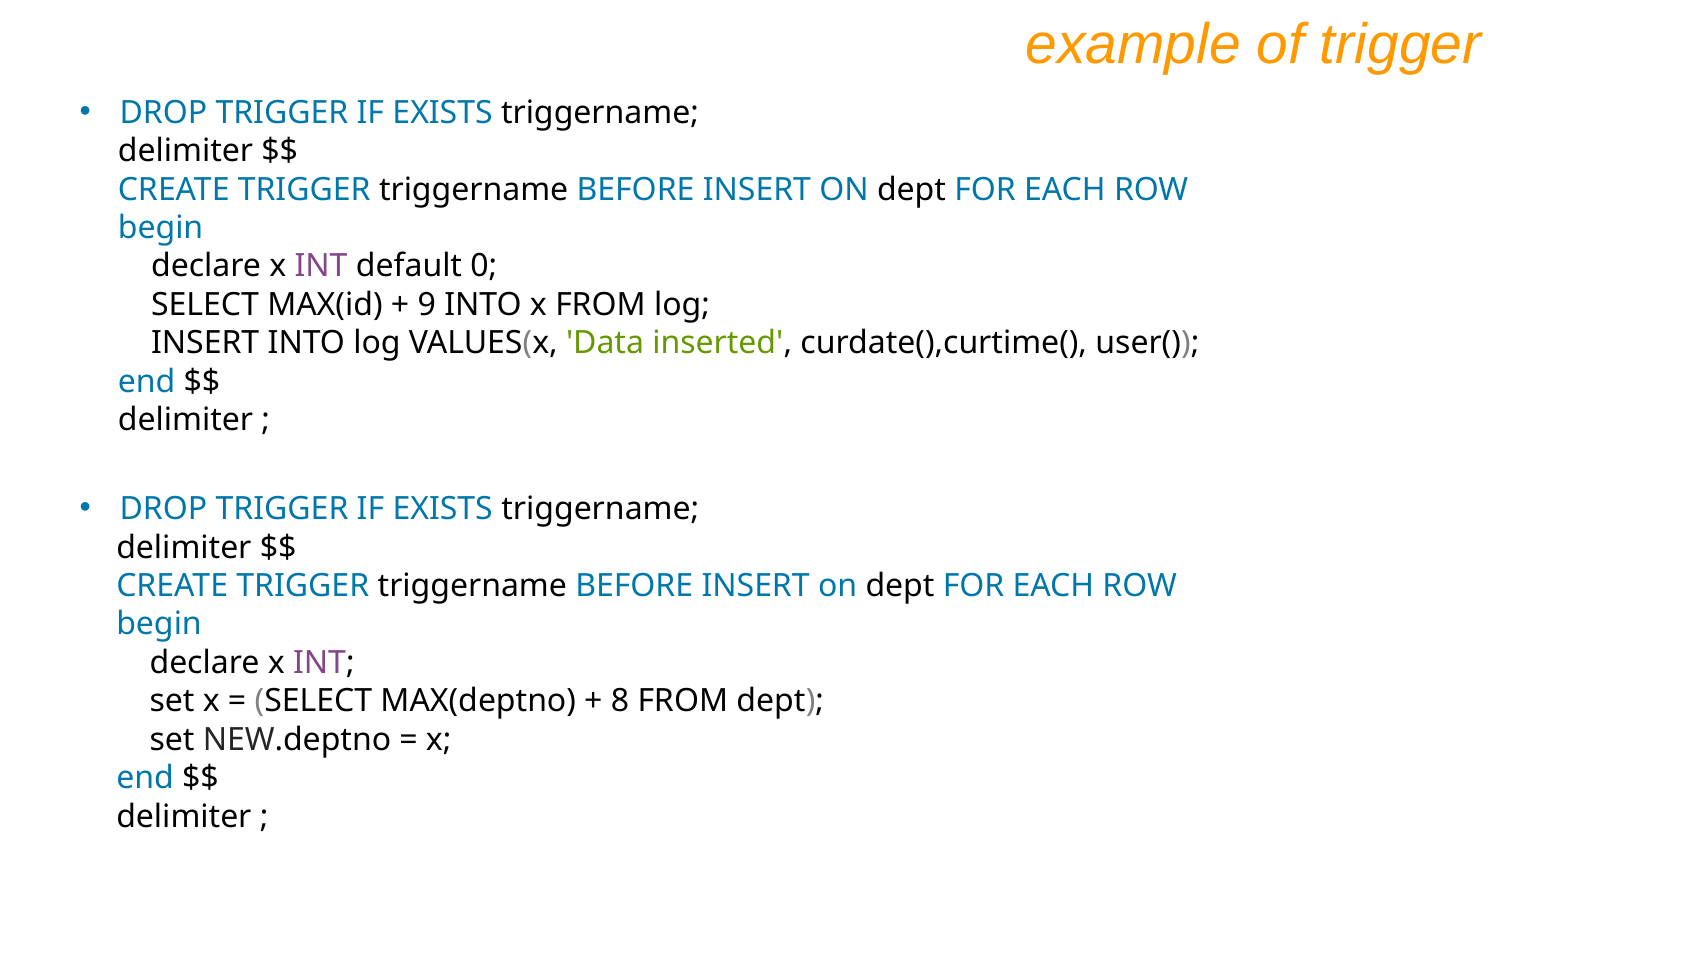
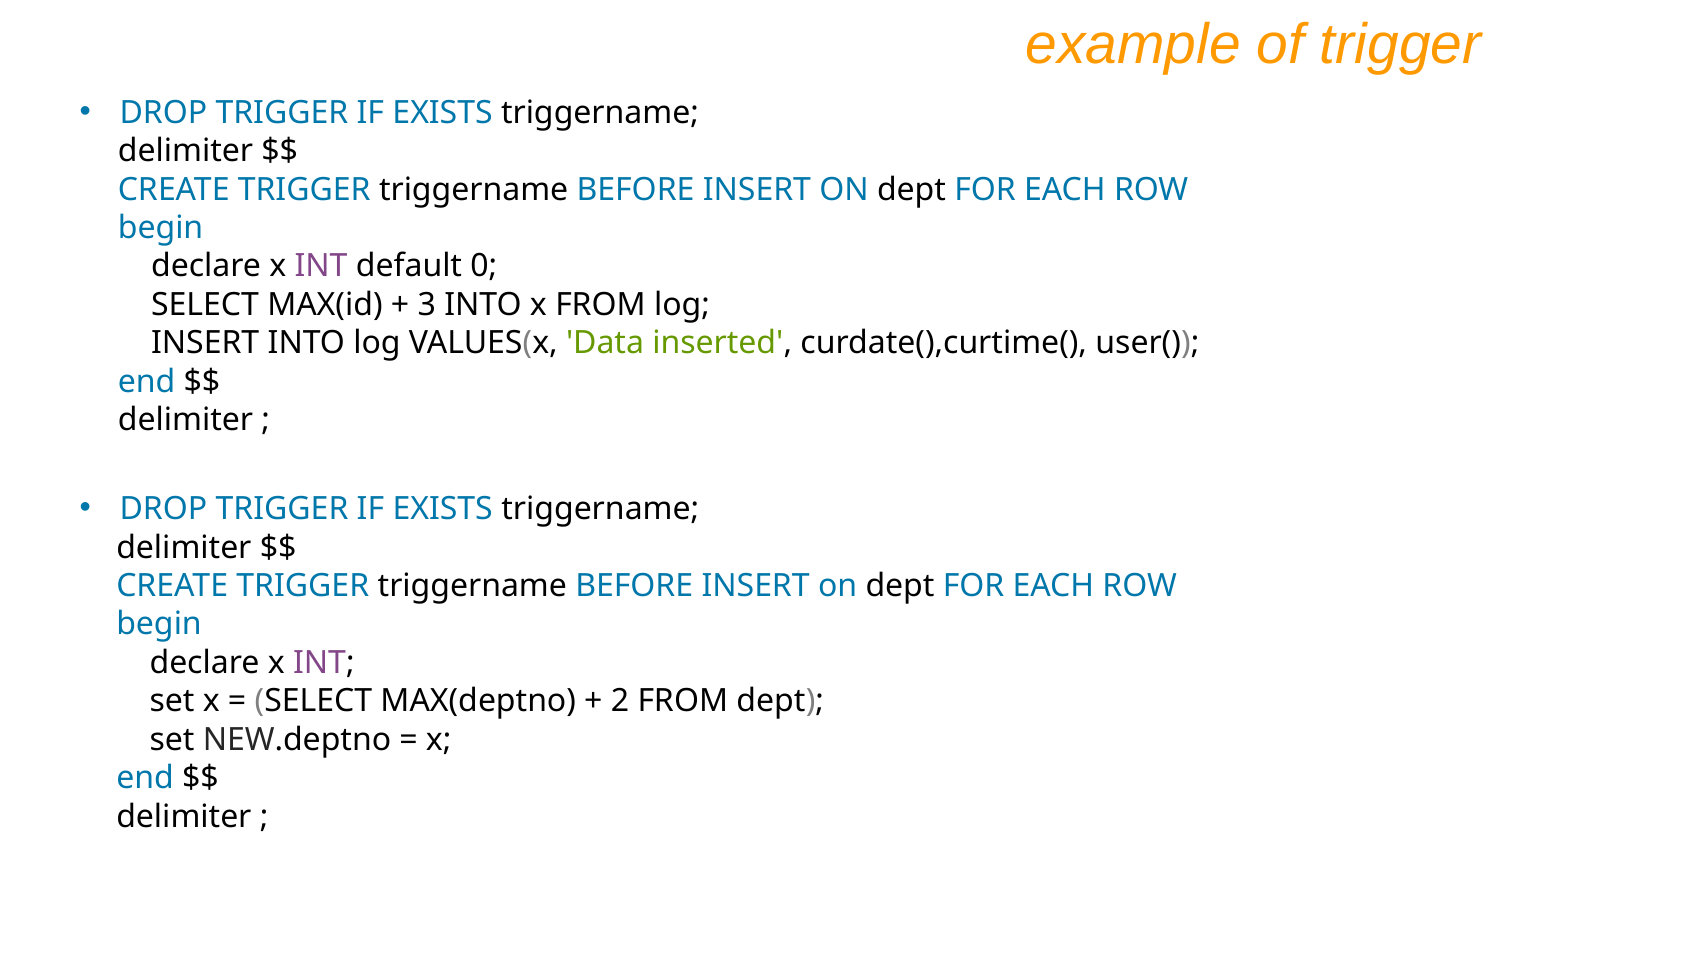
9: 9 -> 3 (427, 305)
8: 8 -> 2 (620, 701)
